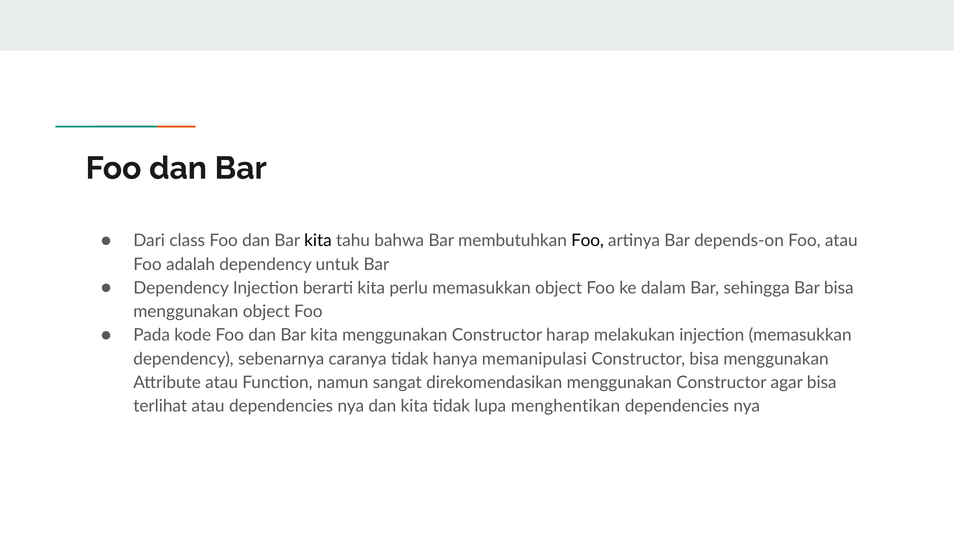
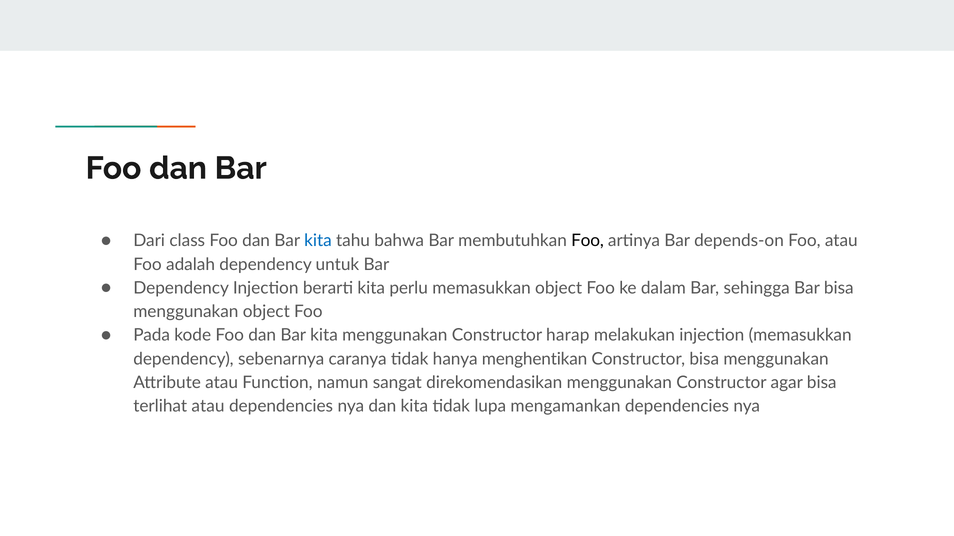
kita colour: black -> blue (318, 241)
memanipulasi: memanipulasi -> menghentikan (535, 359)
menghentikan: menghentikan -> mengamankan (566, 407)
